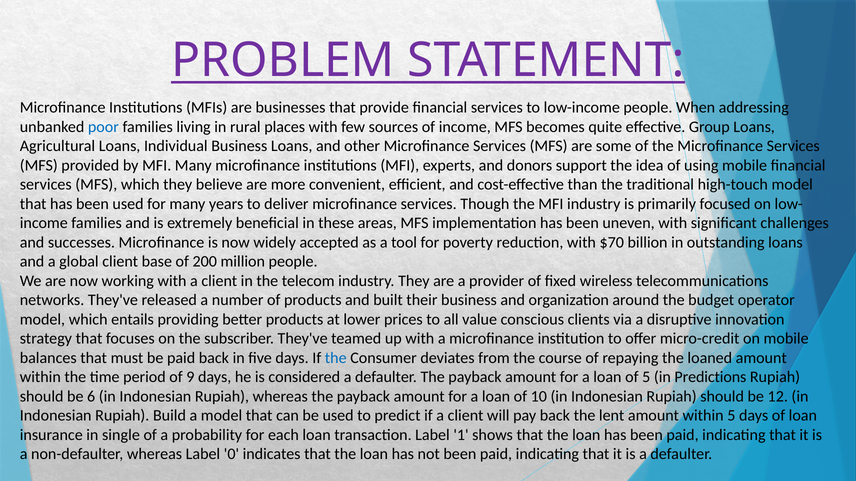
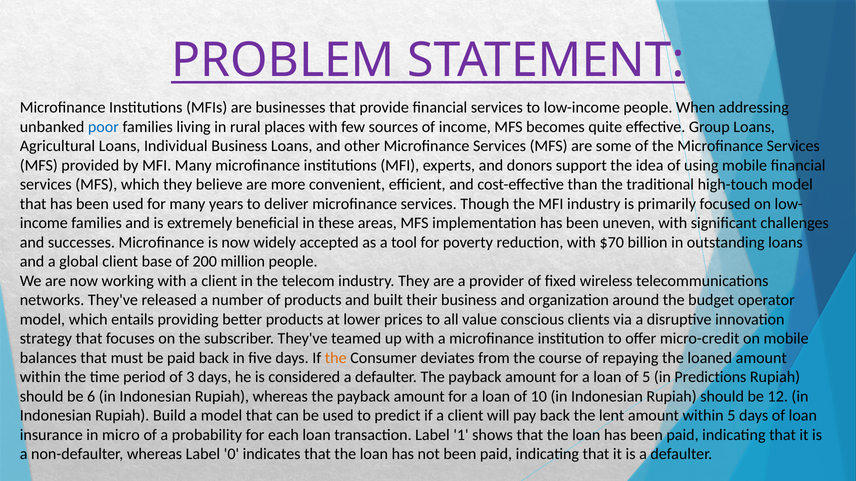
the colour: blue -> orange (336, 358)
9: 9 -> 3 (190, 377)
single: single -> micro (121, 435)
